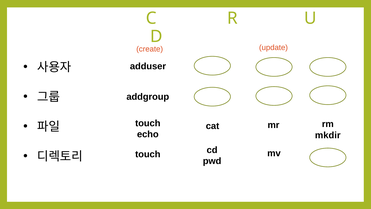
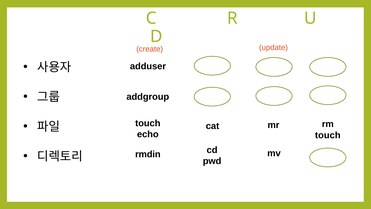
mkdir: mkdir -> touch (328, 135)
touch: touch -> rmdin (148, 154)
